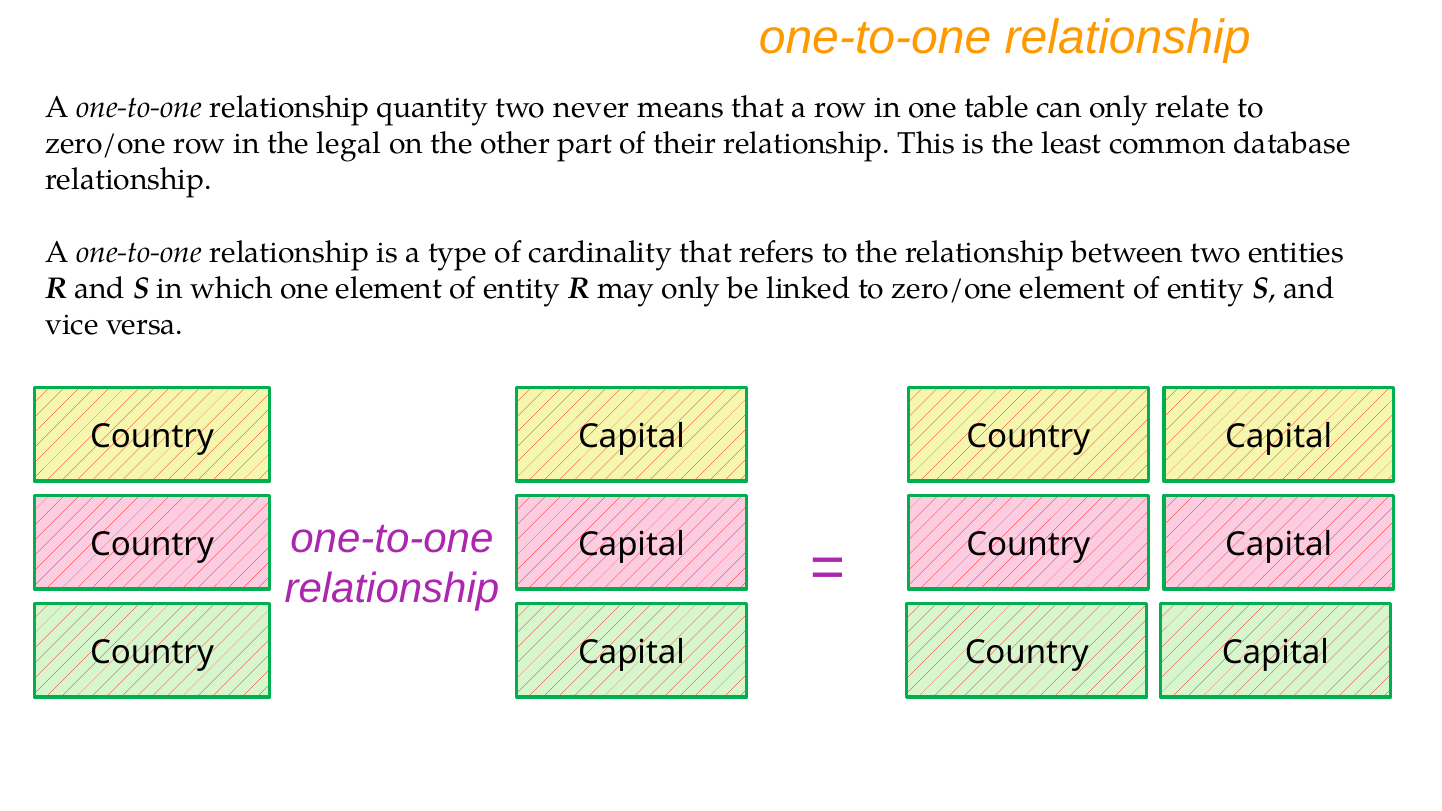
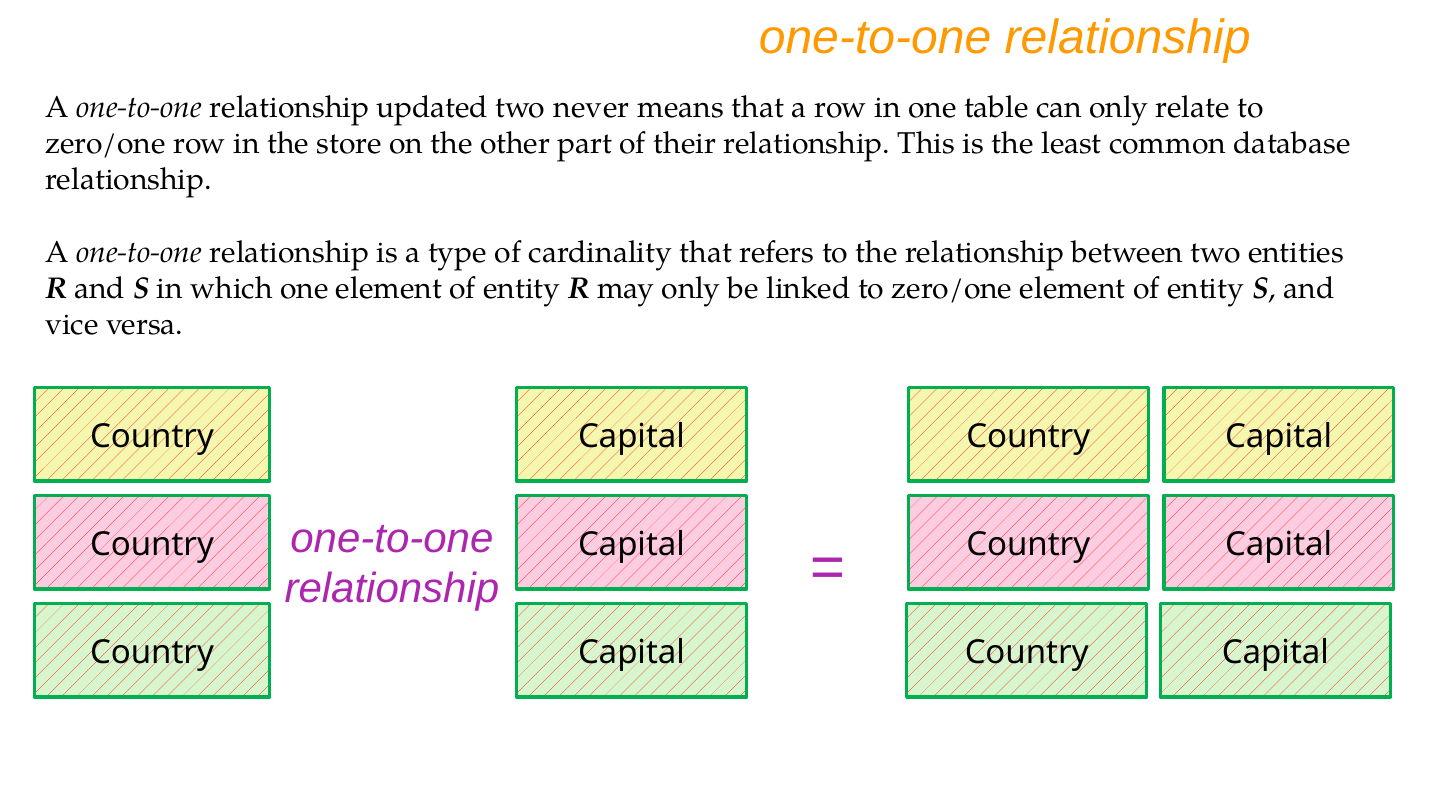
quantity: quantity -> updated (432, 107)
legal: legal -> store (349, 143)
